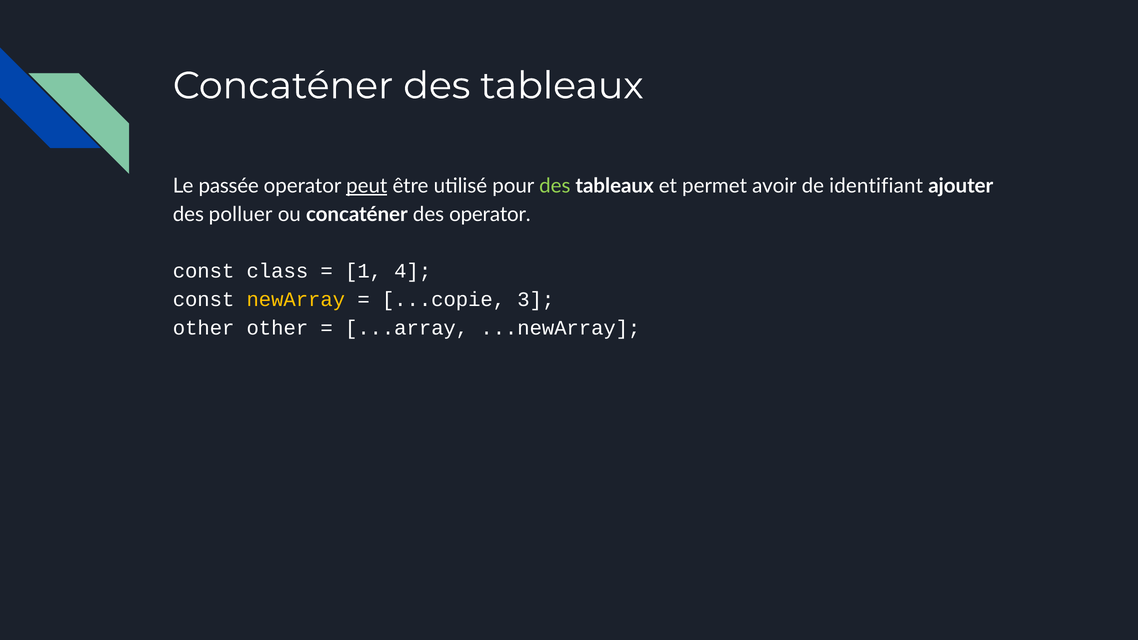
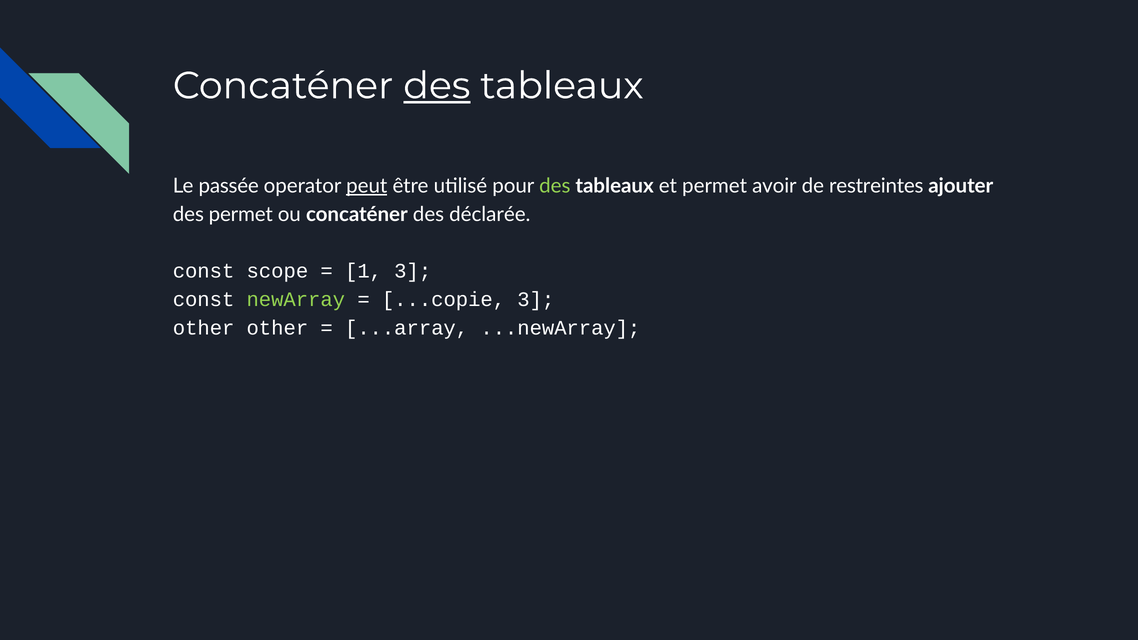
des underline: none -> present (437, 86)
identifiant: identifiant -> restreintes (876, 186)
des polluer: polluer -> permet (241, 214)
des operator: operator -> déclarée (490, 214)
class: class -> scope (277, 271)
1 4: 4 -> 3 (413, 271)
newArray colour: yellow -> light green (296, 299)
